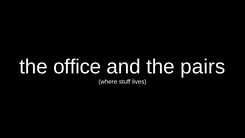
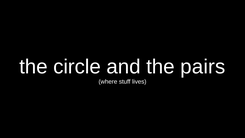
office: office -> circle (77, 67)
